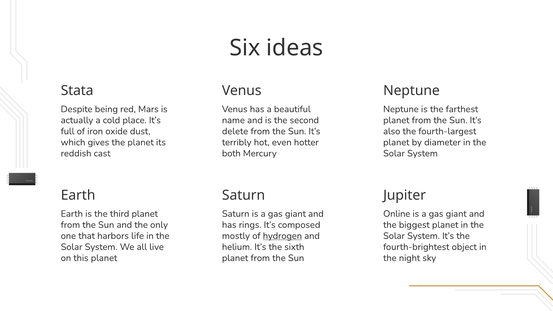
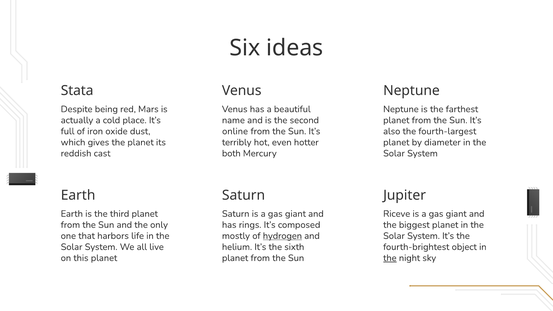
delete: delete -> online (235, 131)
Online: Online -> Riceve (397, 214)
the underline: none -> present (390, 258)
